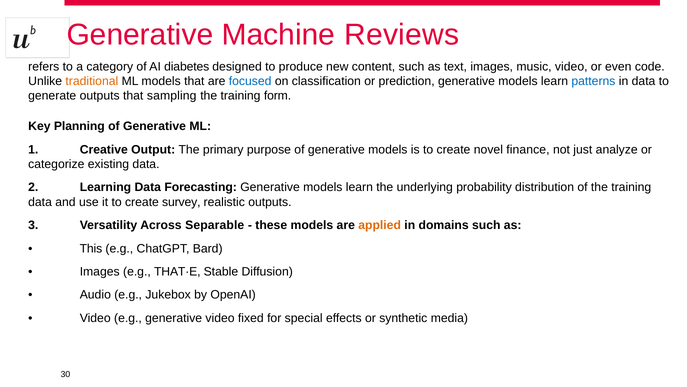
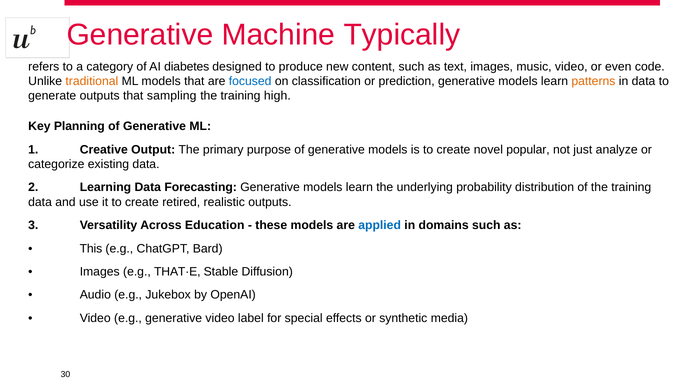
Reviews: Reviews -> Typically (402, 35)
patterns colour: blue -> orange (593, 81)
form: form -> high (277, 96)
finance: finance -> popular (528, 149)
survey: survey -> retired (181, 202)
Separable: Separable -> Education (215, 225)
applied colour: orange -> blue (380, 225)
fixed: fixed -> label (251, 318)
